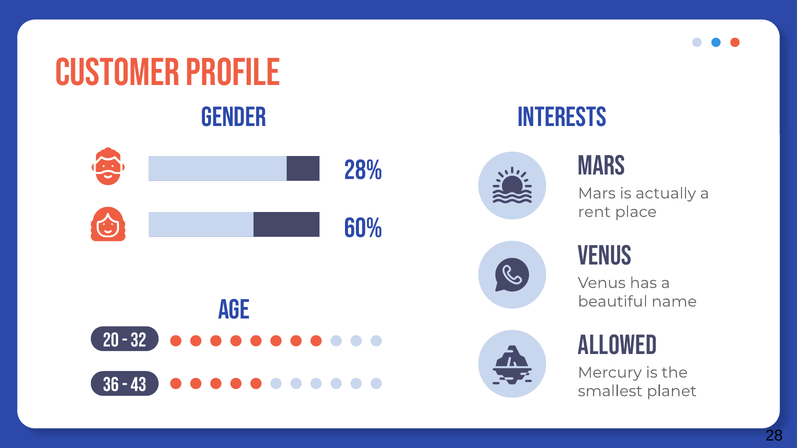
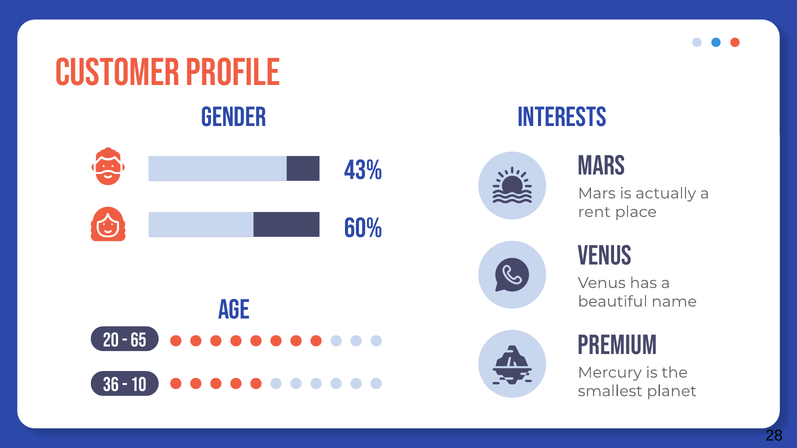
28%: 28% -> 43% (364, 170)
32: 32 -> 65 (138, 340)
allowed: allowed -> premium (617, 345)
43: 43 -> 10 (138, 385)
